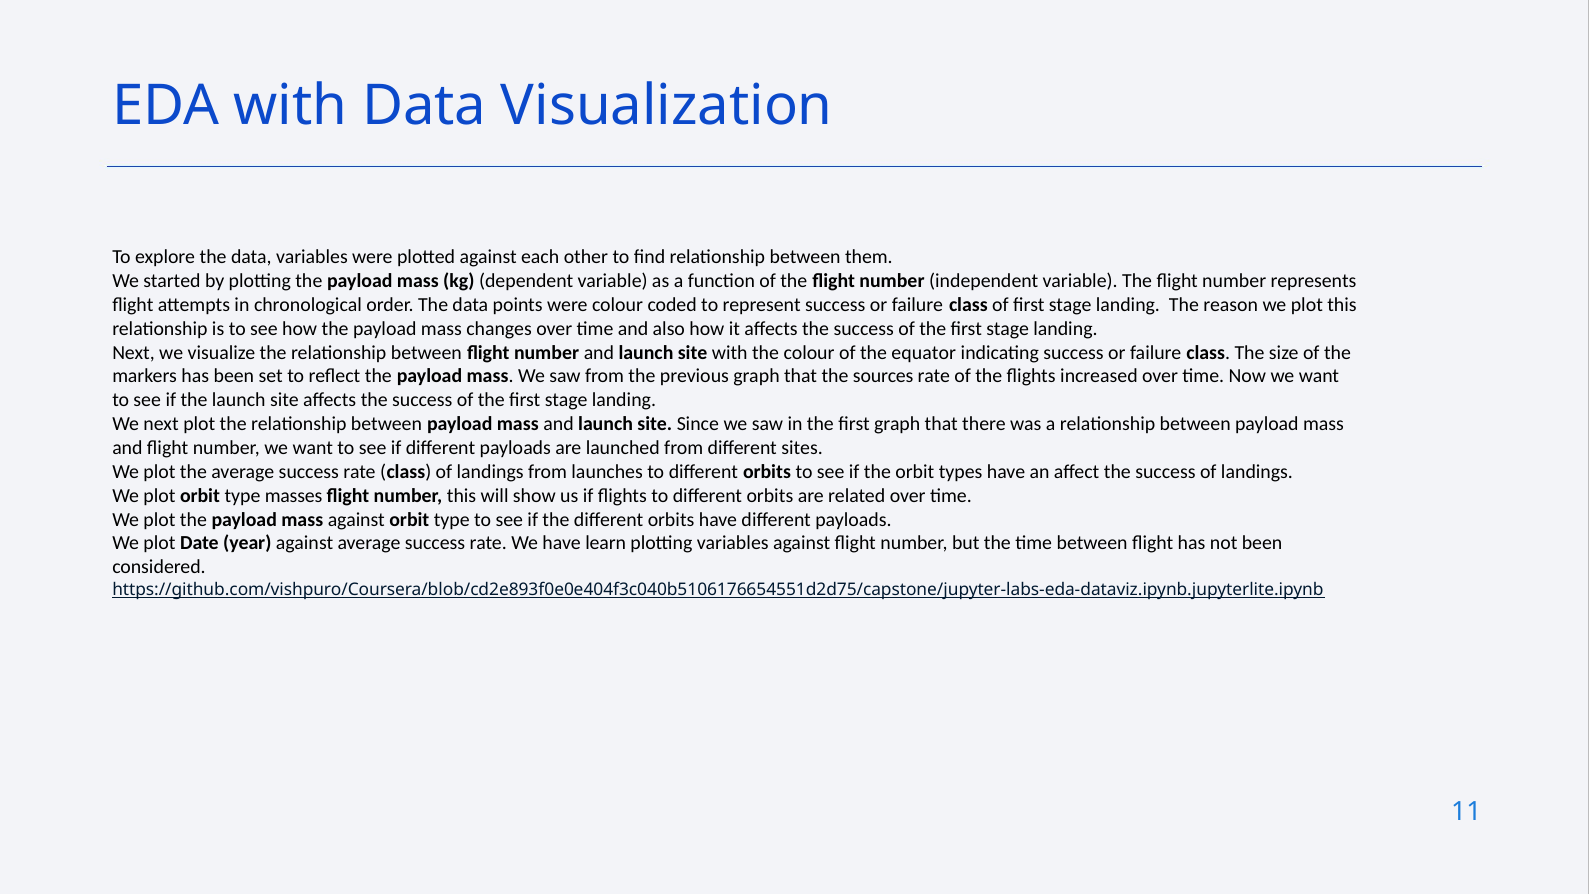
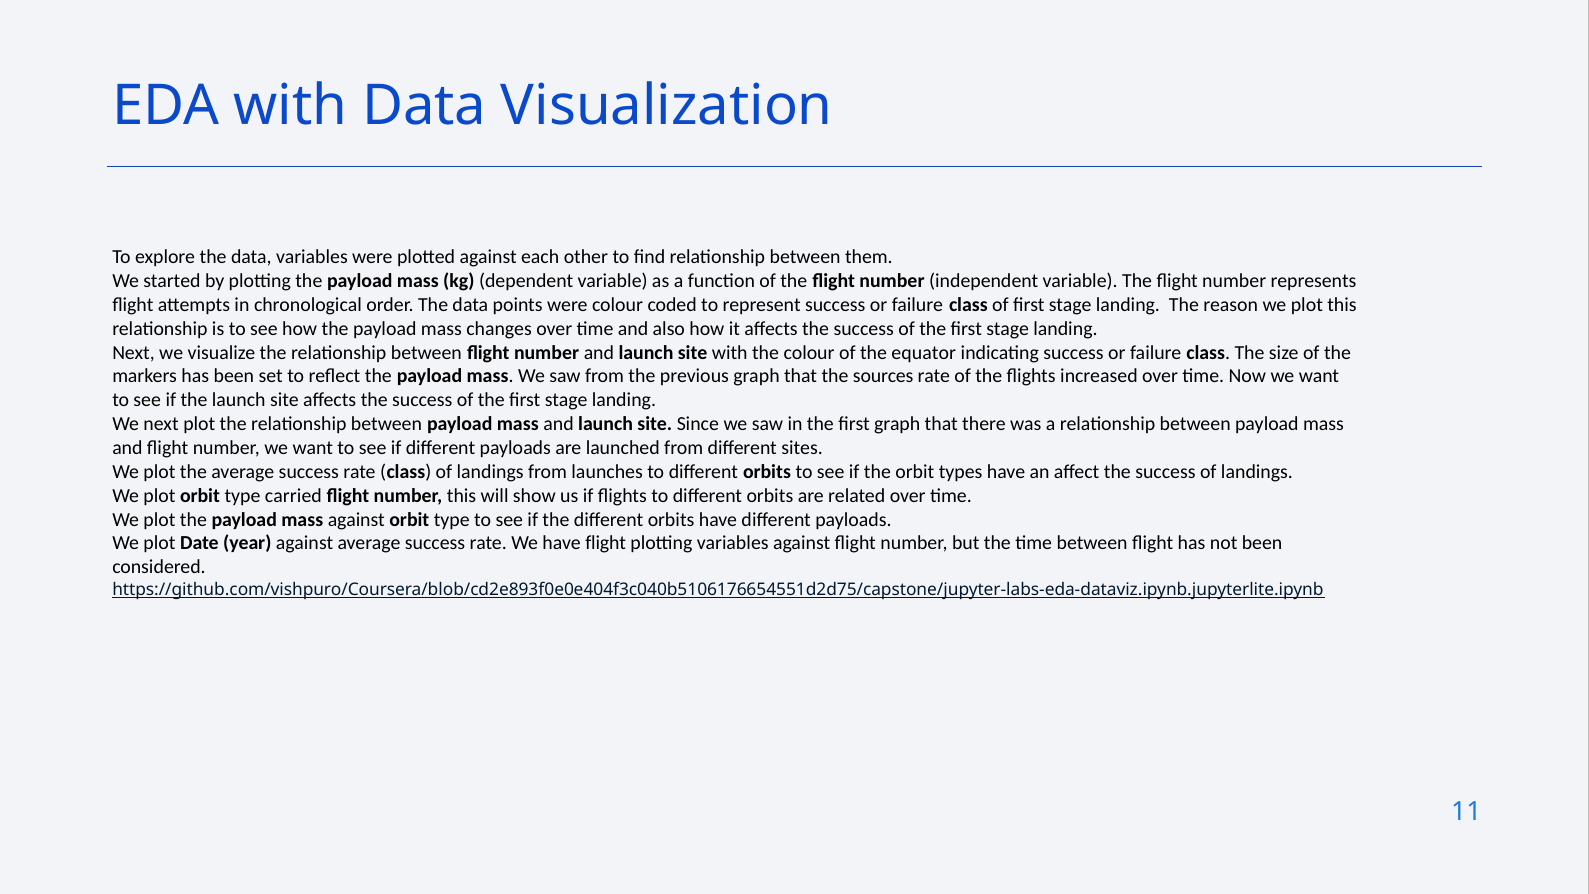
masses: masses -> carried (293, 496)
have learn: learn -> flight (606, 543)
